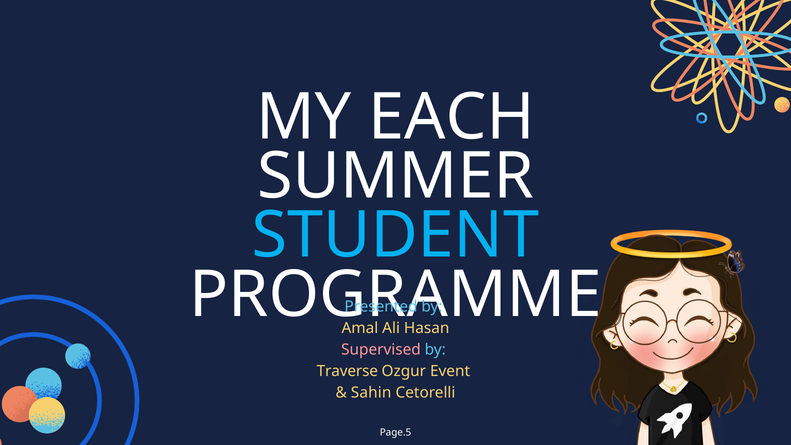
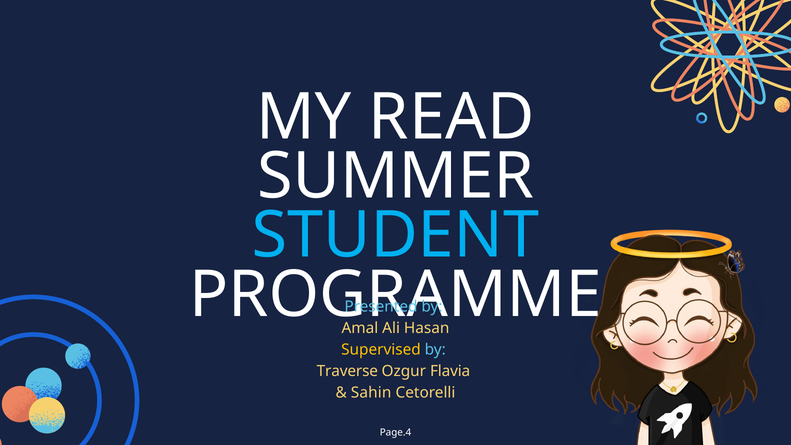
EACH: EACH -> READ (451, 117)
Supervised colour: pink -> yellow (381, 350)
Event: Event -> Flavia (450, 371)
Page.5: Page.5 -> Page.4 (395, 432)
